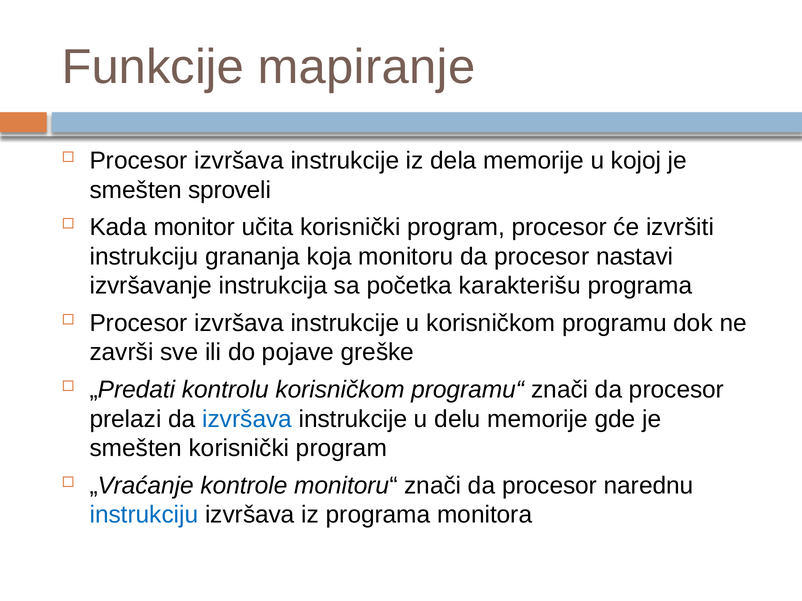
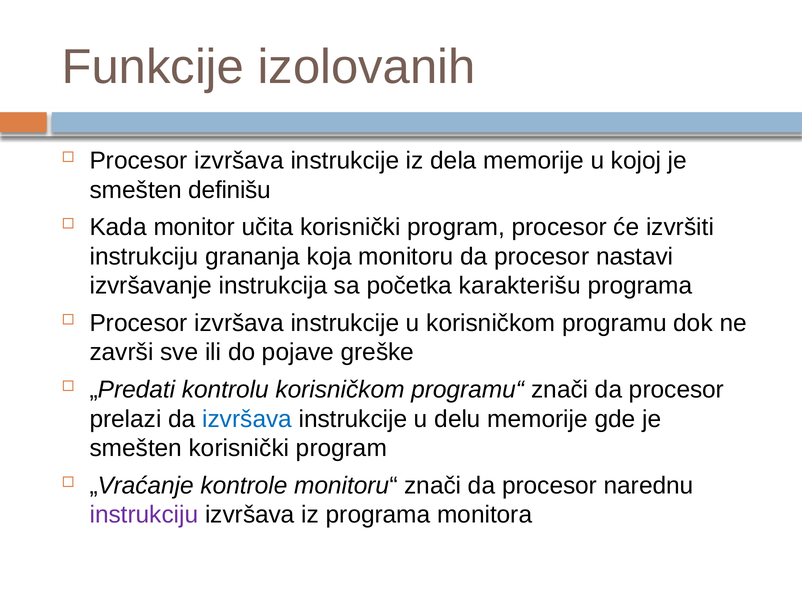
mapiranje: mapiranje -> izolovanih (367, 67)
sproveli: sproveli -> definišu (230, 190)
instrukciju colour: blue -> purple (144, 515)
